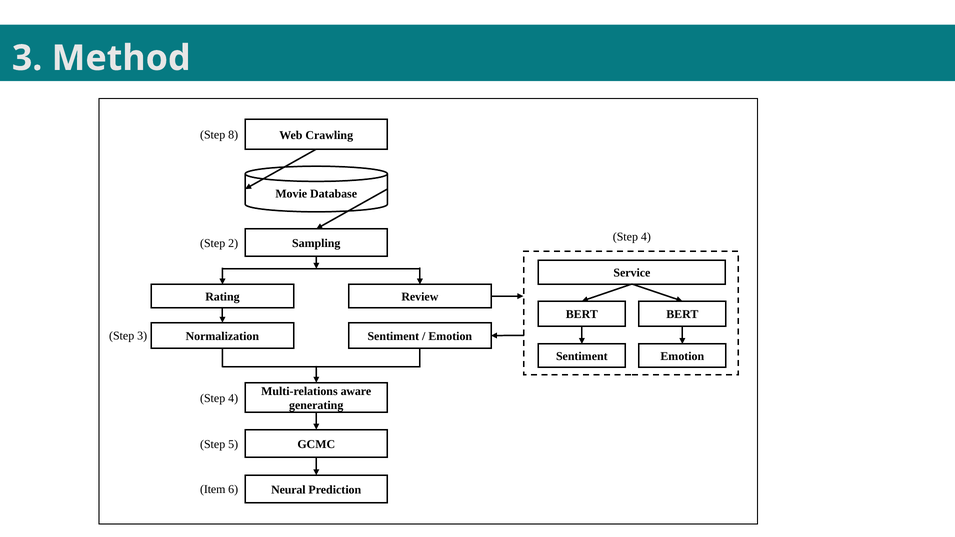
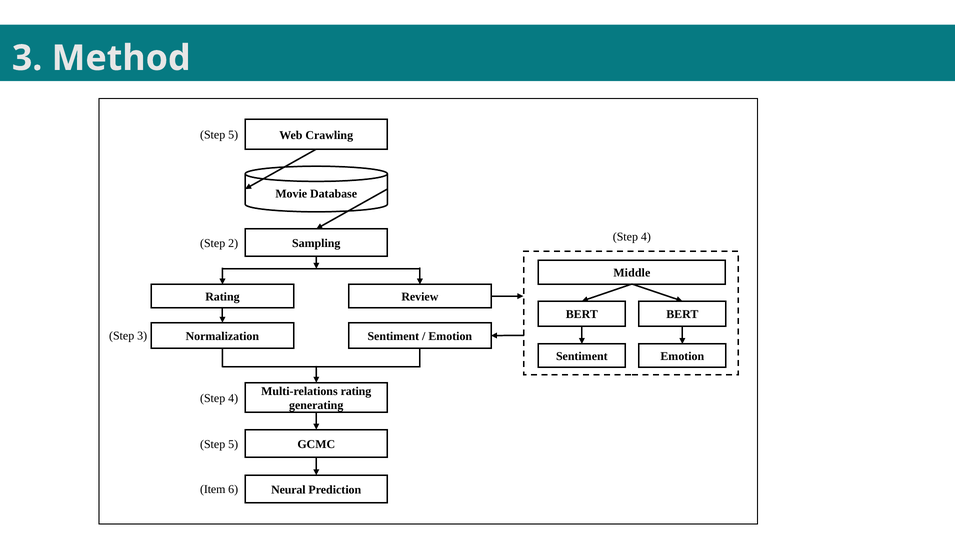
8: 8 -> 5 (233, 135)
Service: Service -> Middle (632, 273)
Multi-relations aware: aware -> rating (356, 391)
